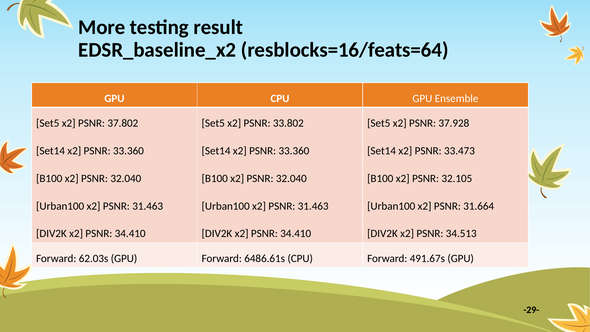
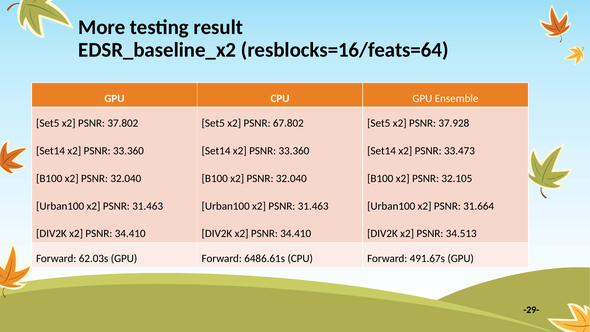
33.802: 33.802 -> 67.802 (288, 123)
